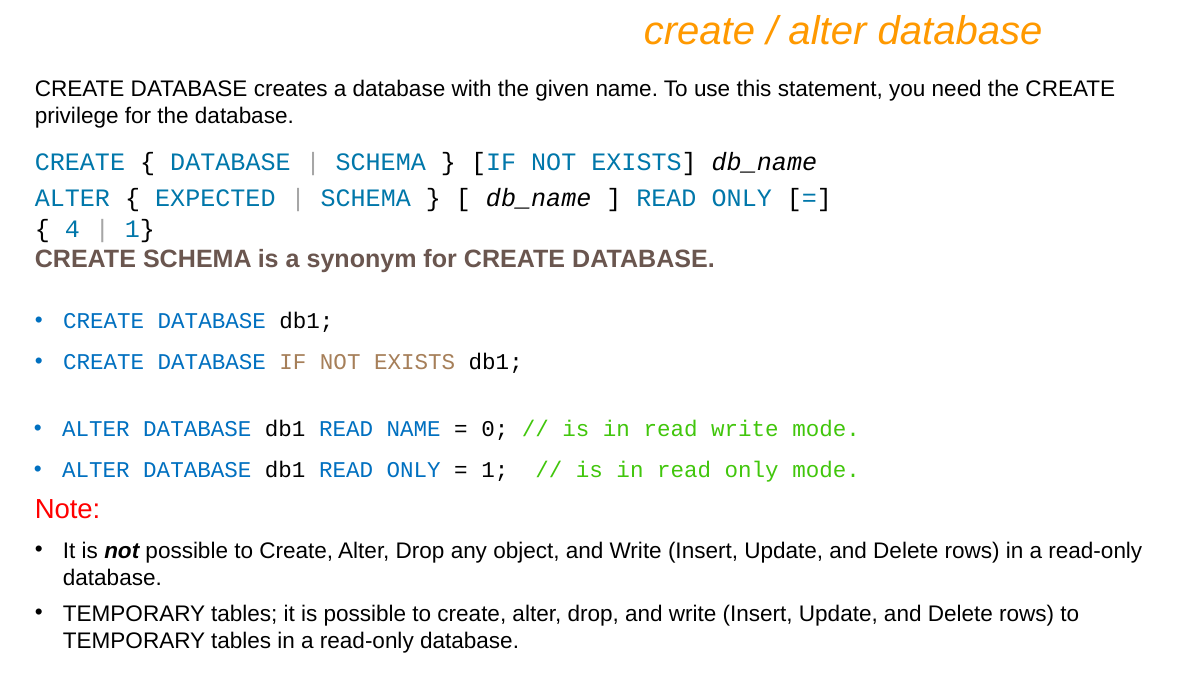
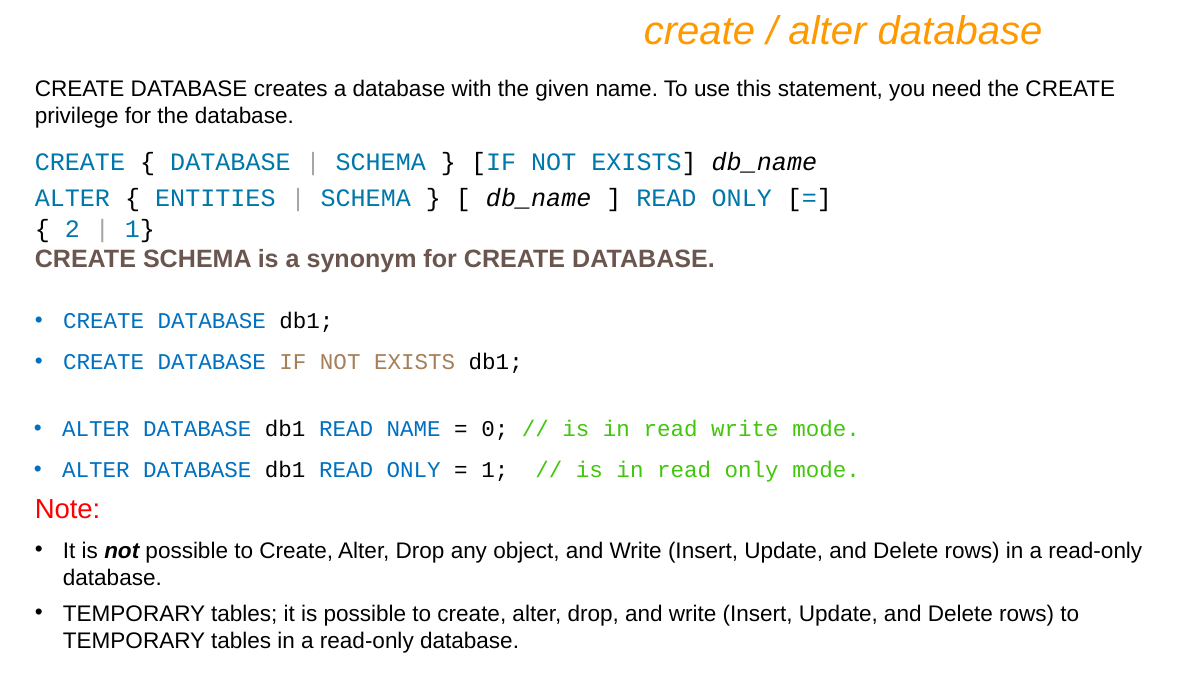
EXPECTED: EXPECTED -> ENTITIES (215, 199)
4: 4 -> 2 (72, 229)
